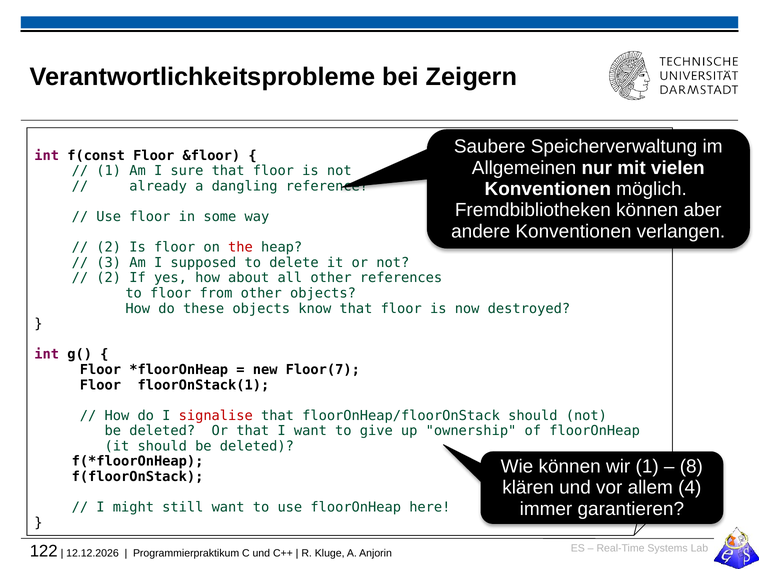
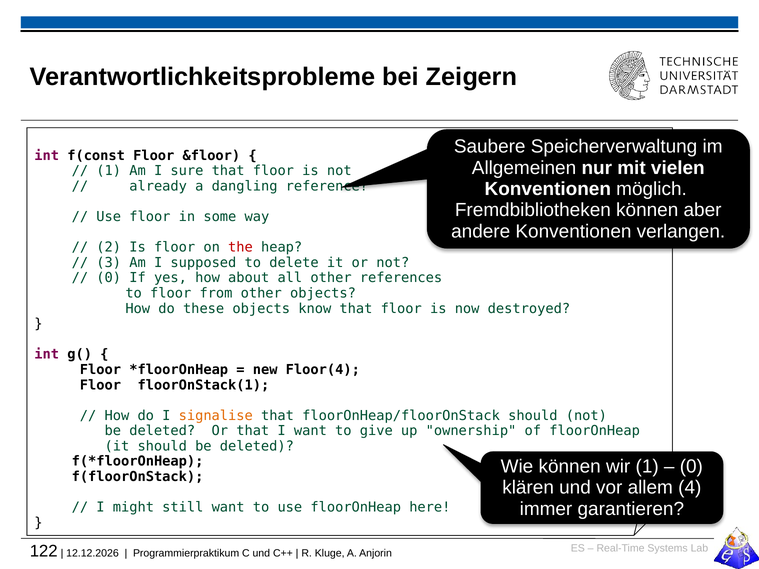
2: 2 -> 0 (109, 278)
Floor(7: Floor(7 -> Floor(4 (323, 370)
signalise colour: red -> orange (216, 416)
8: 8 -> 0 (691, 467)
